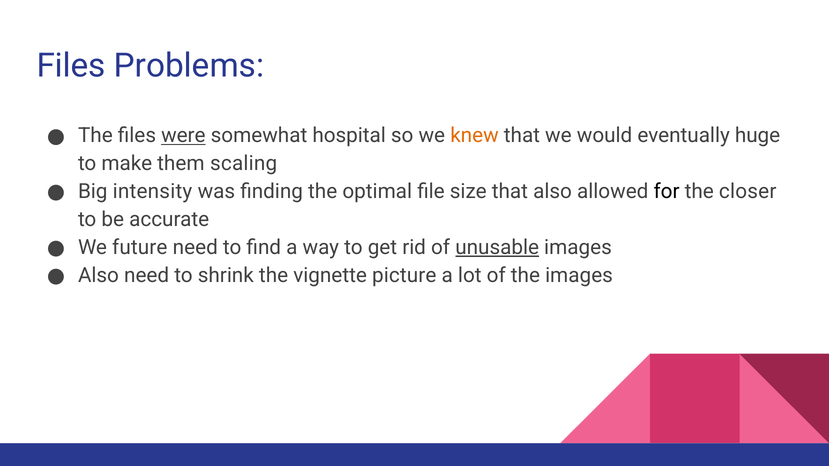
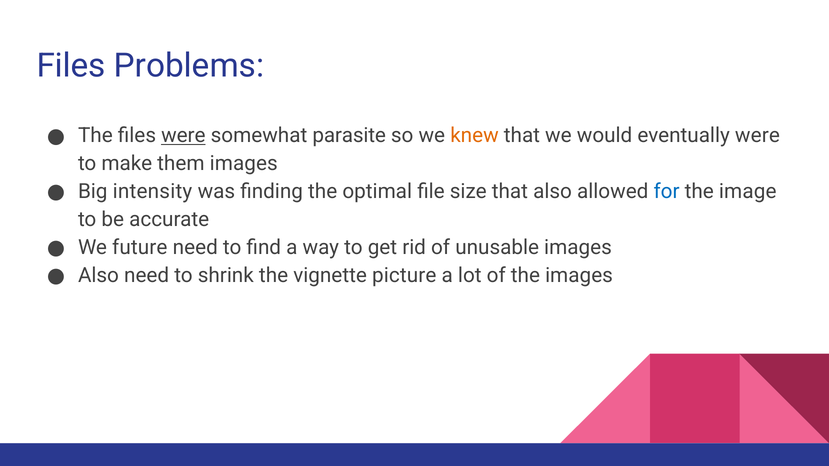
hospital: hospital -> parasite (349, 136)
eventually huge: huge -> were (757, 136)
them scaling: scaling -> images (244, 164)
for colour: black -> blue (667, 192)
closer: closer -> image (748, 192)
unusable underline: present -> none (497, 248)
